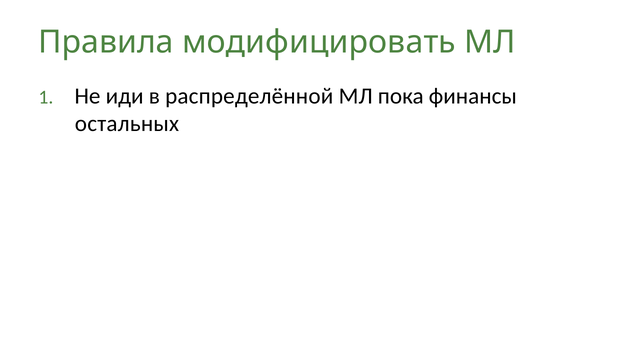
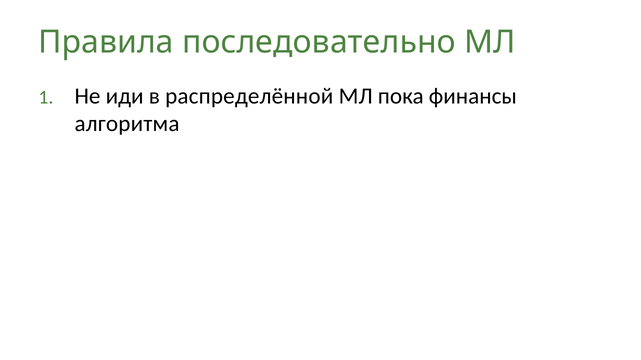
модифицировать: модифицировать -> последовательно (319, 42)
остальных: остальных -> алгоритма (127, 124)
